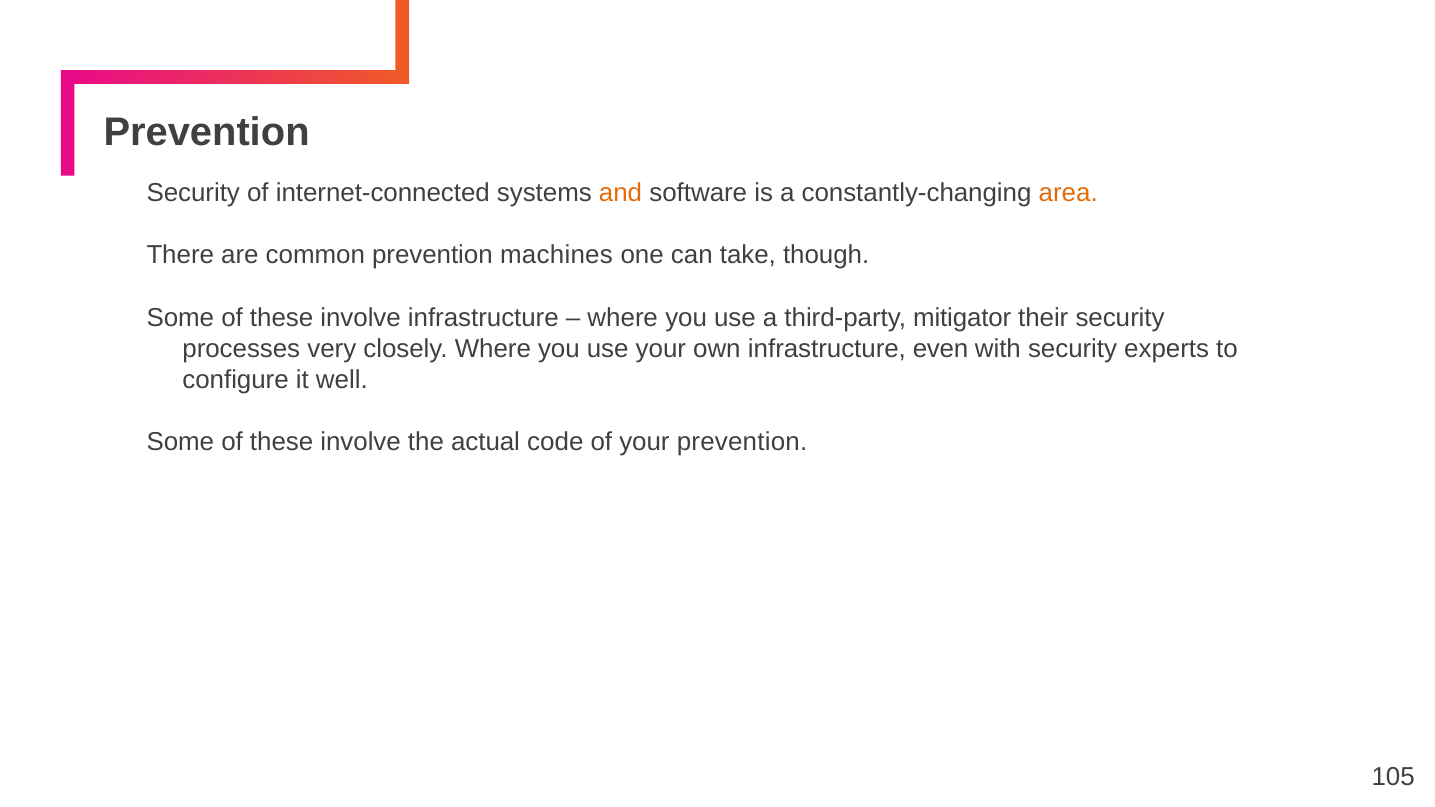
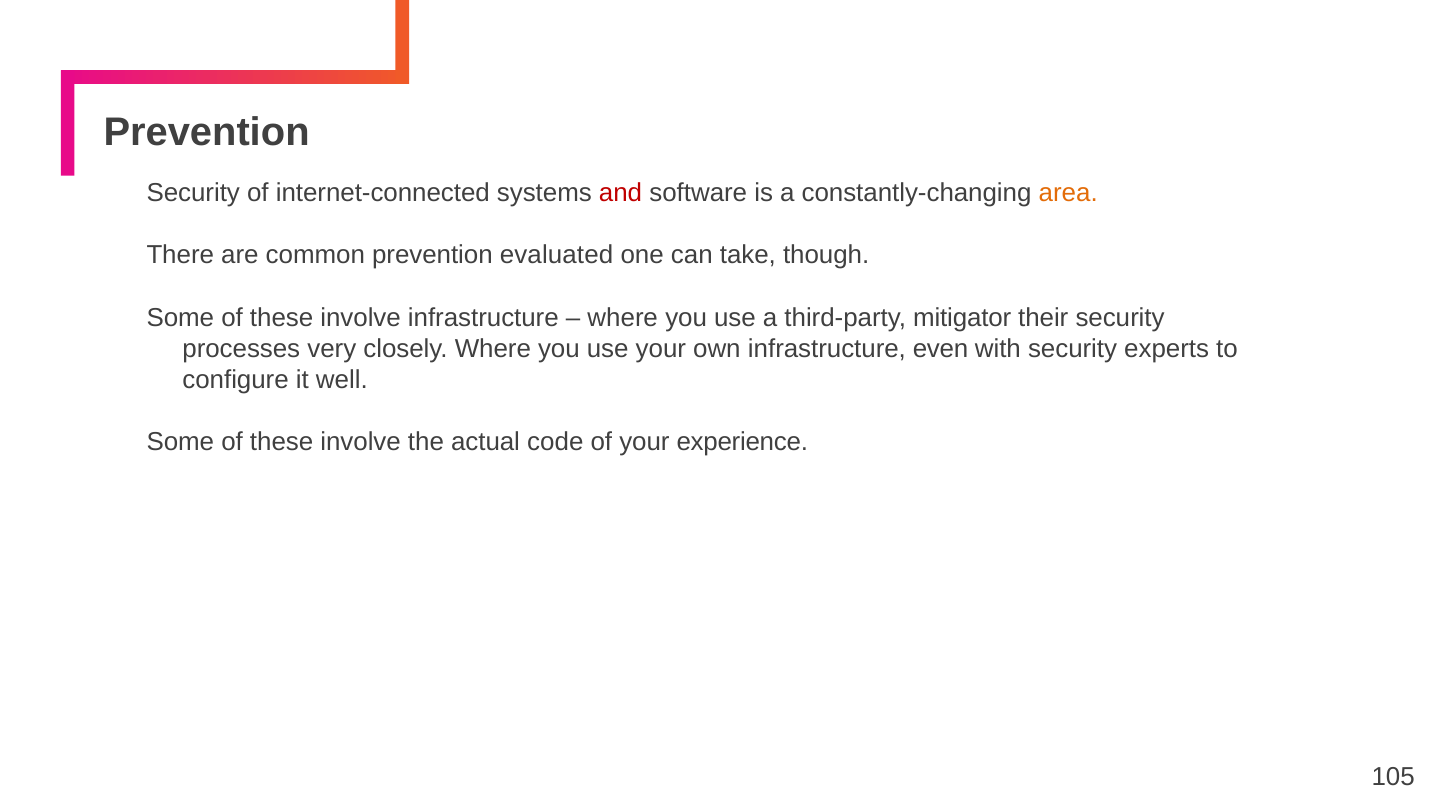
and colour: orange -> red (621, 193)
machines: machines -> evaluated (557, 255)
your prevention: prevention -> experience (742, 442)
